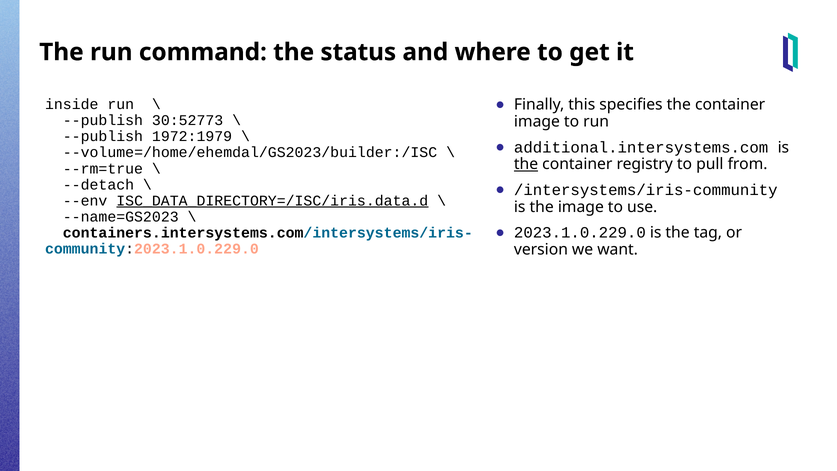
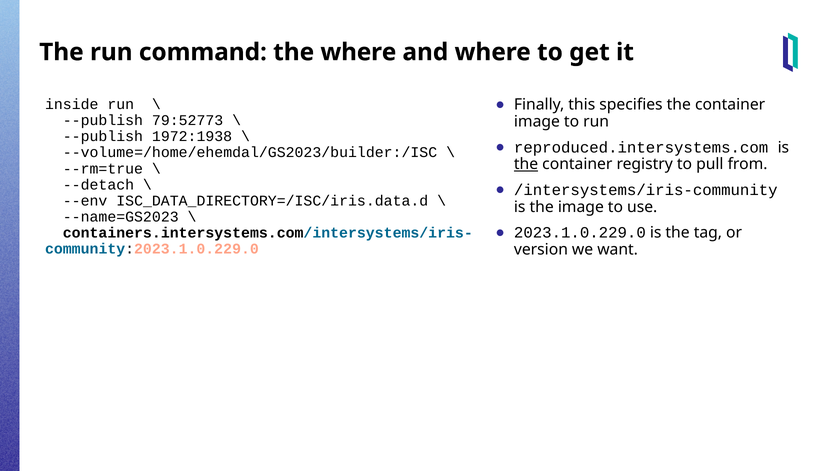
the status: status -> where (358, 52)
30:52773: 30:52773 -> 79:52773 (188, 120)
1972:1979: 1972:1979 -> 1972:1938 (192, 136)
additional.intersystems.com: additional.intersystems.com -> reproduced.intersystems.com (641, 147)
ISC_DATA_DIRECTORY=/ISC/iris.data.d underline: present -> none (272, 201)
